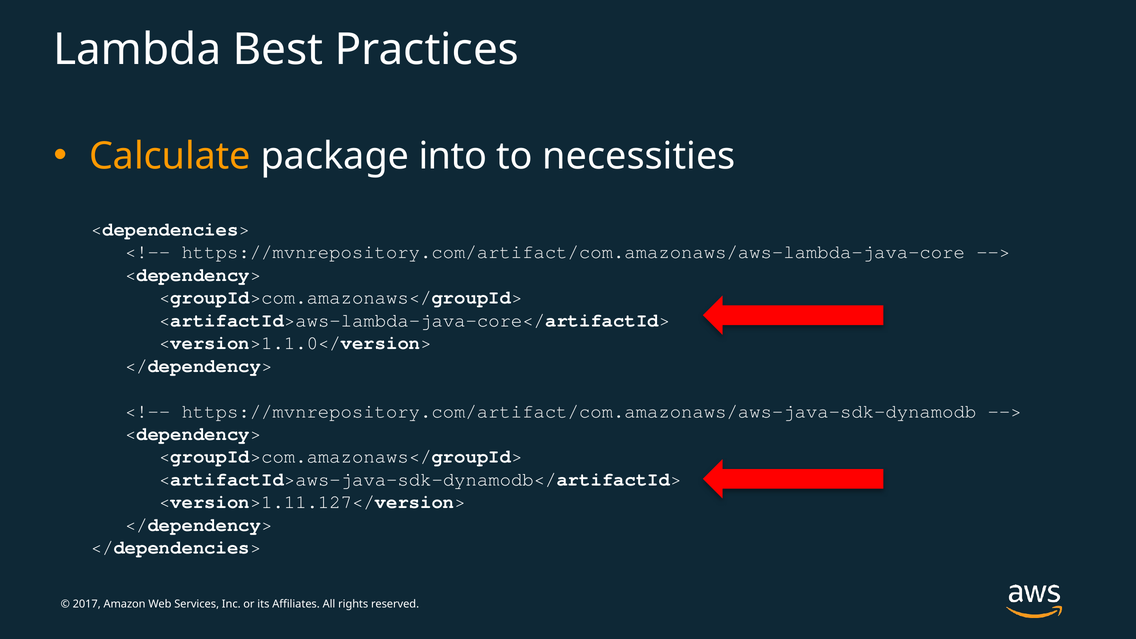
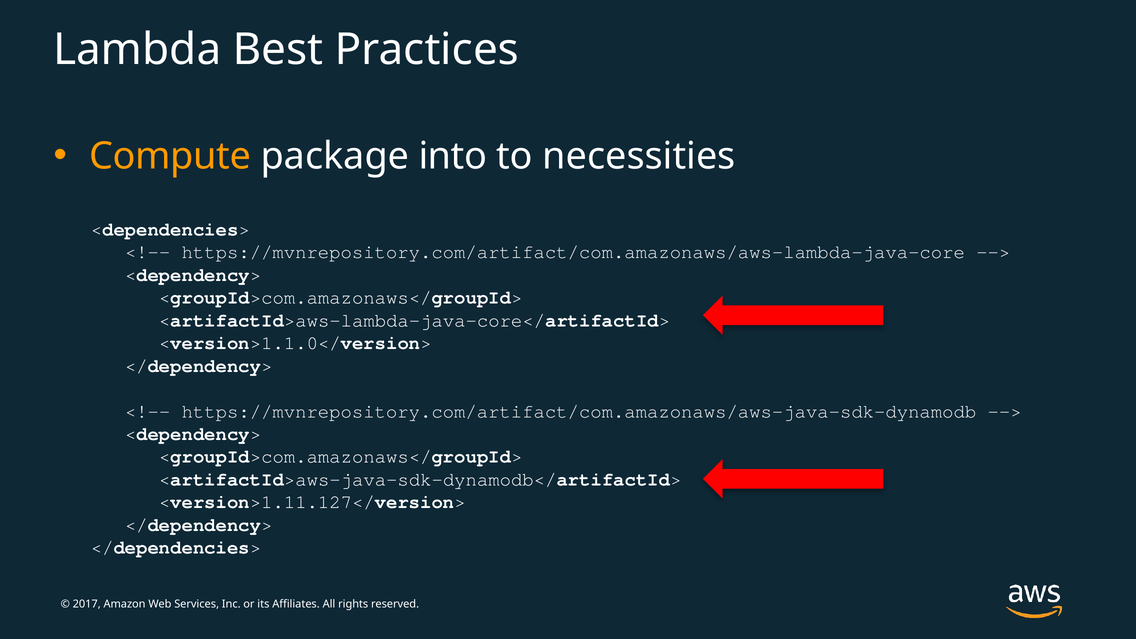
Calculate: Calculate -> Compute (170, 156)
